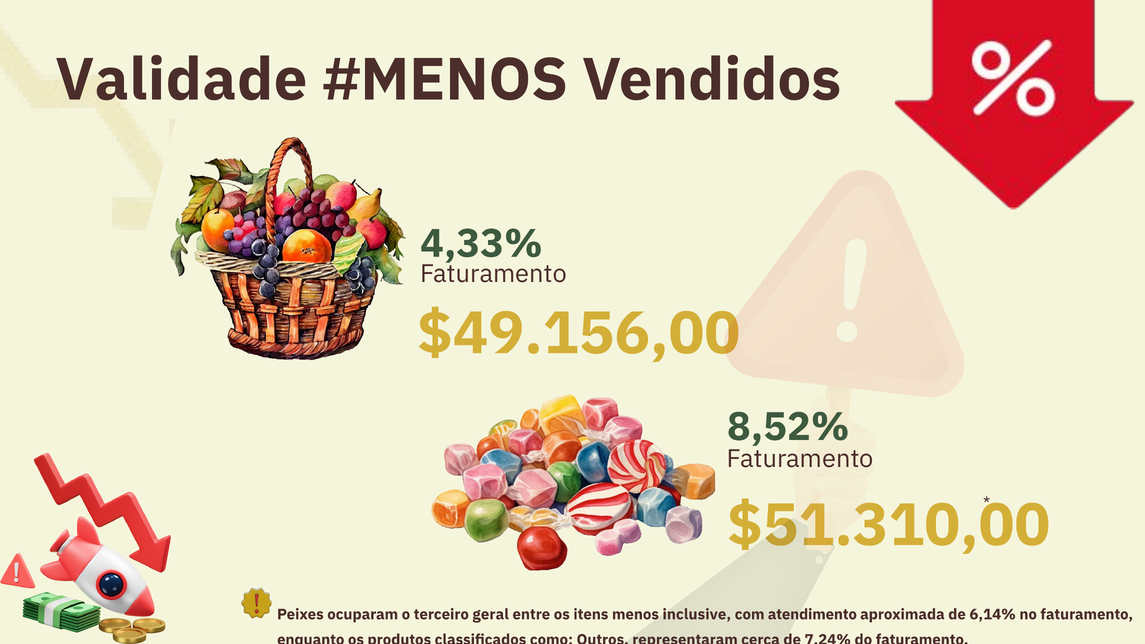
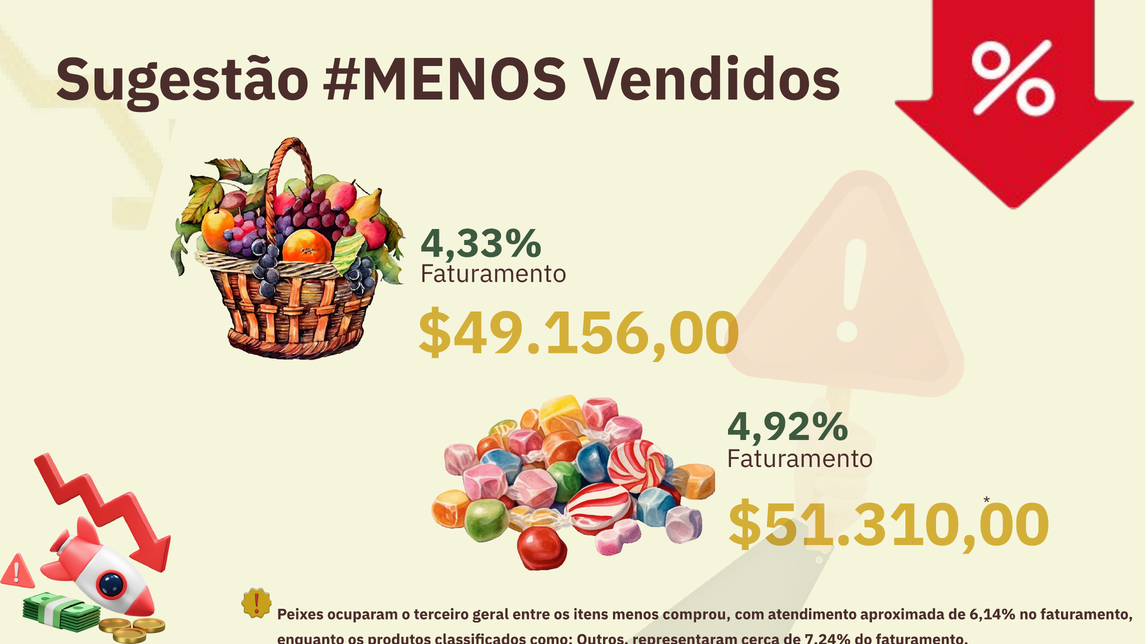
Validade: Validade -> Sugestão (182, 80)
8,52%: 8,52% -> 4,92% (788, 427)
inclusive: inclusive -> comprou (697, 614)
